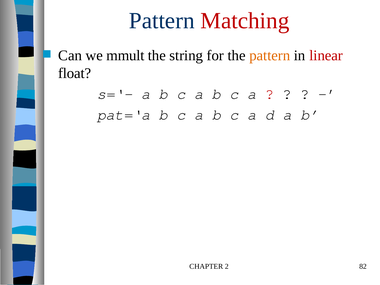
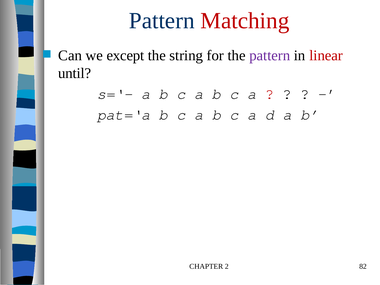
mmult: mmult -> except (125, 56)
pattern colour: orange -> purple (270, 56)
float: float -> until (75, 73)
